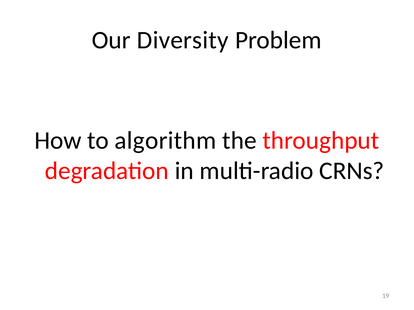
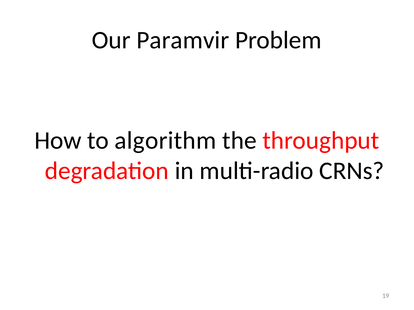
Diversity: Diversity -> Paramvir (183, 40)
